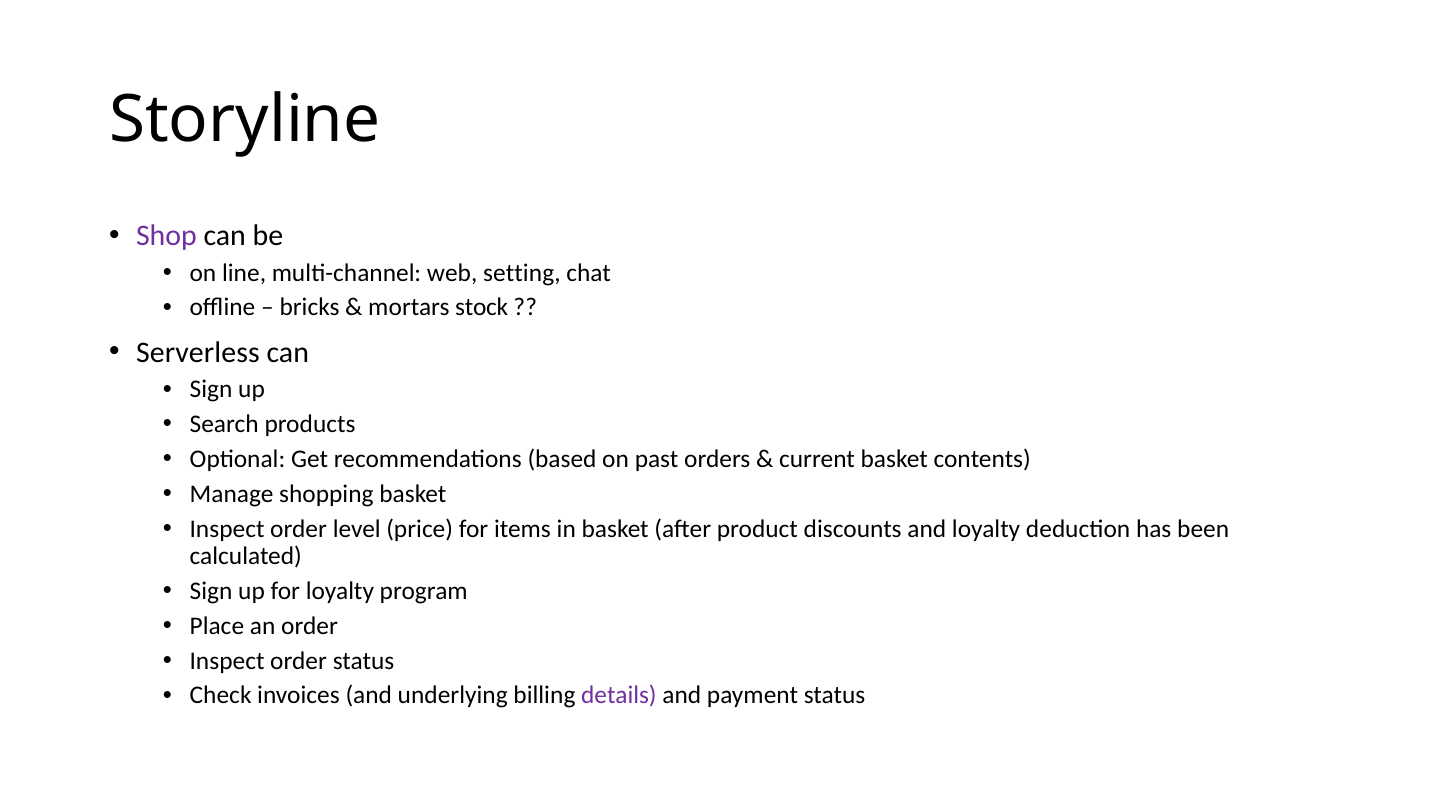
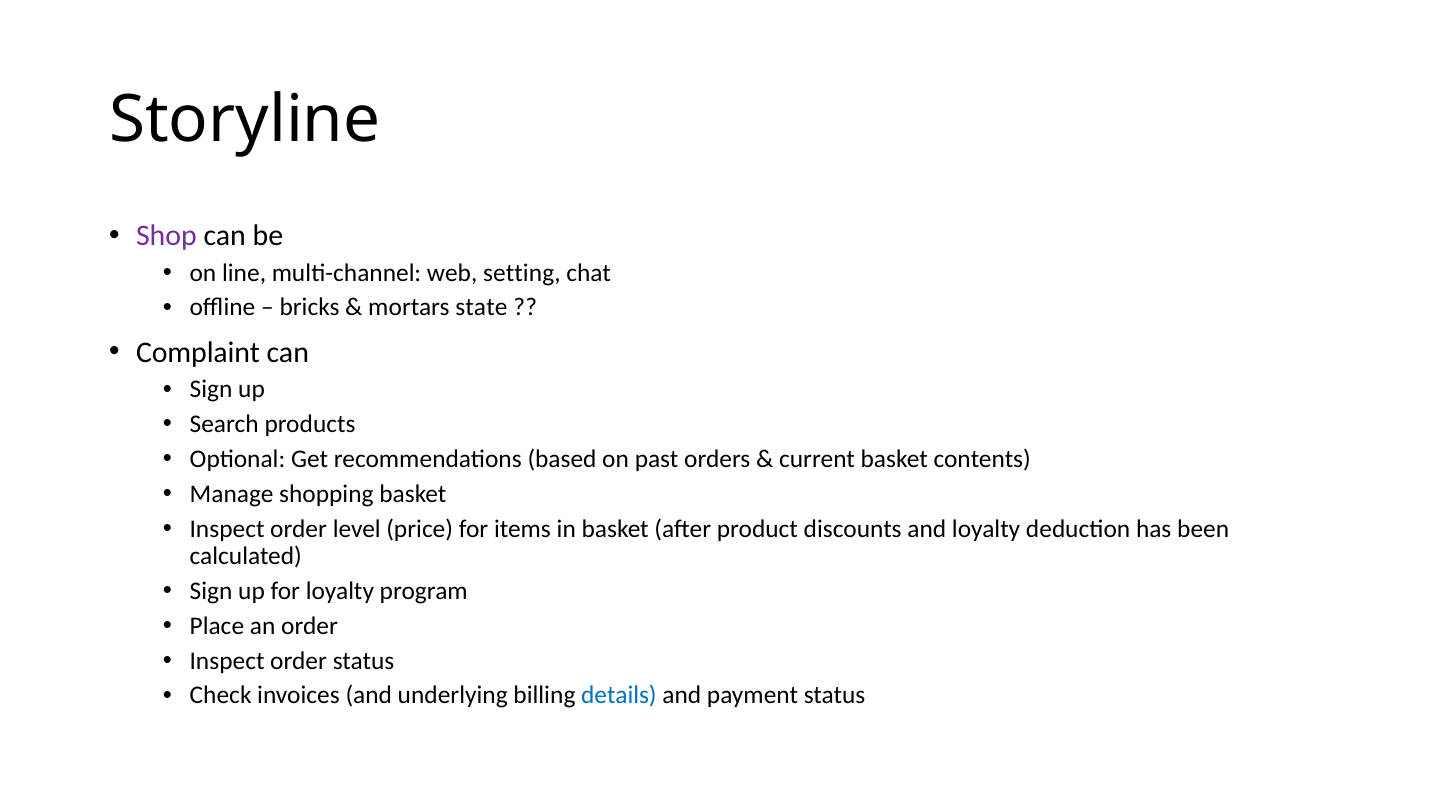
stock: stock -> state (481, 308)
Serverless: Serverless -> Complaint (198, 353)
details colour: purple -> blue (619, 696)
